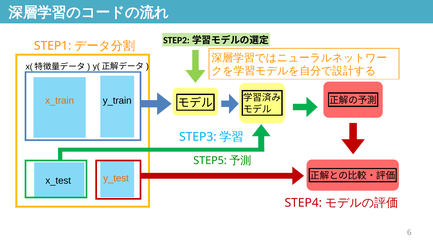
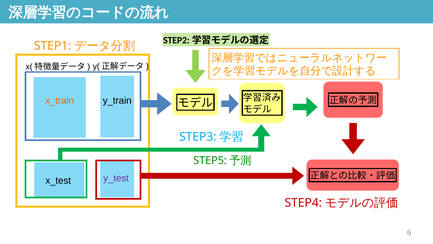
y_test colour: orange -> purple (116, 178)
